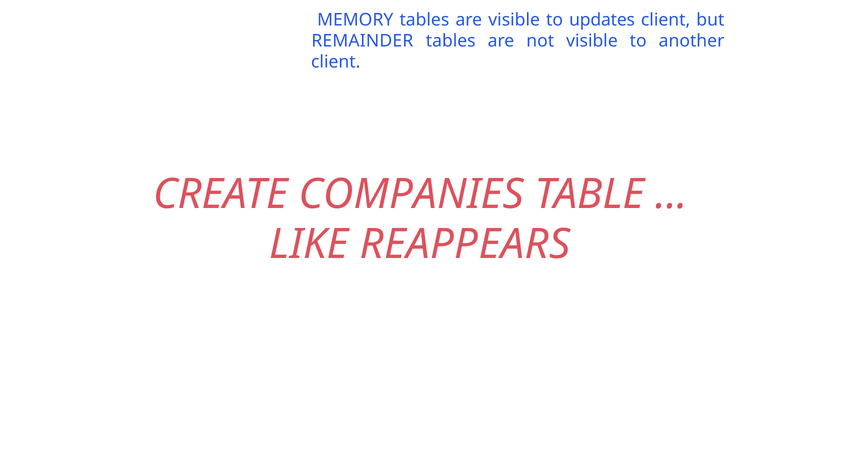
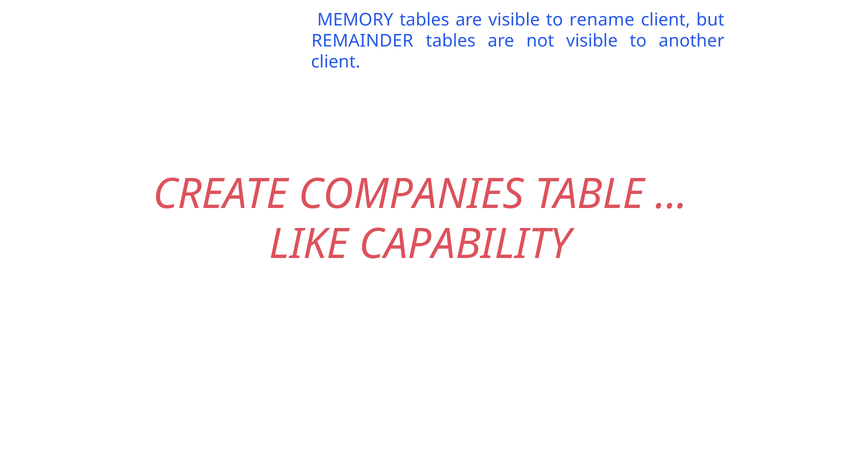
updates: updates -> rename (602, 20)
REAPPEARS: REAPPEARS -> CAPABILITY (465, 245)
